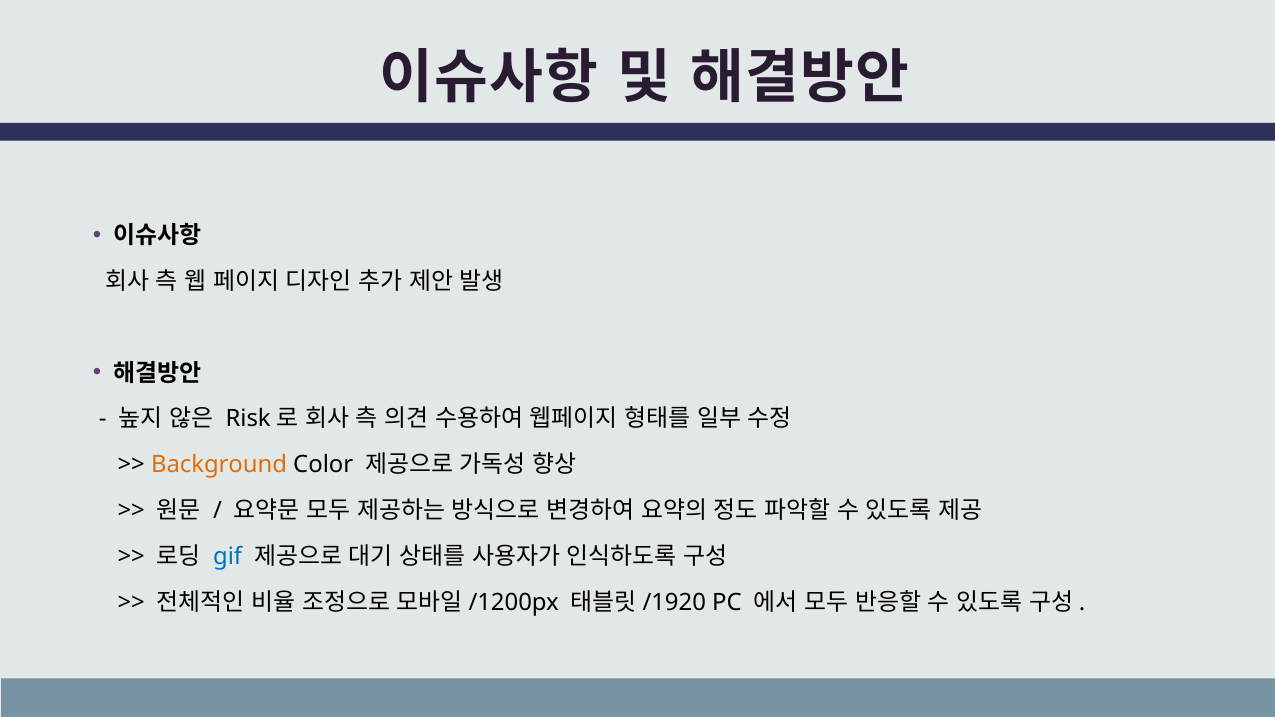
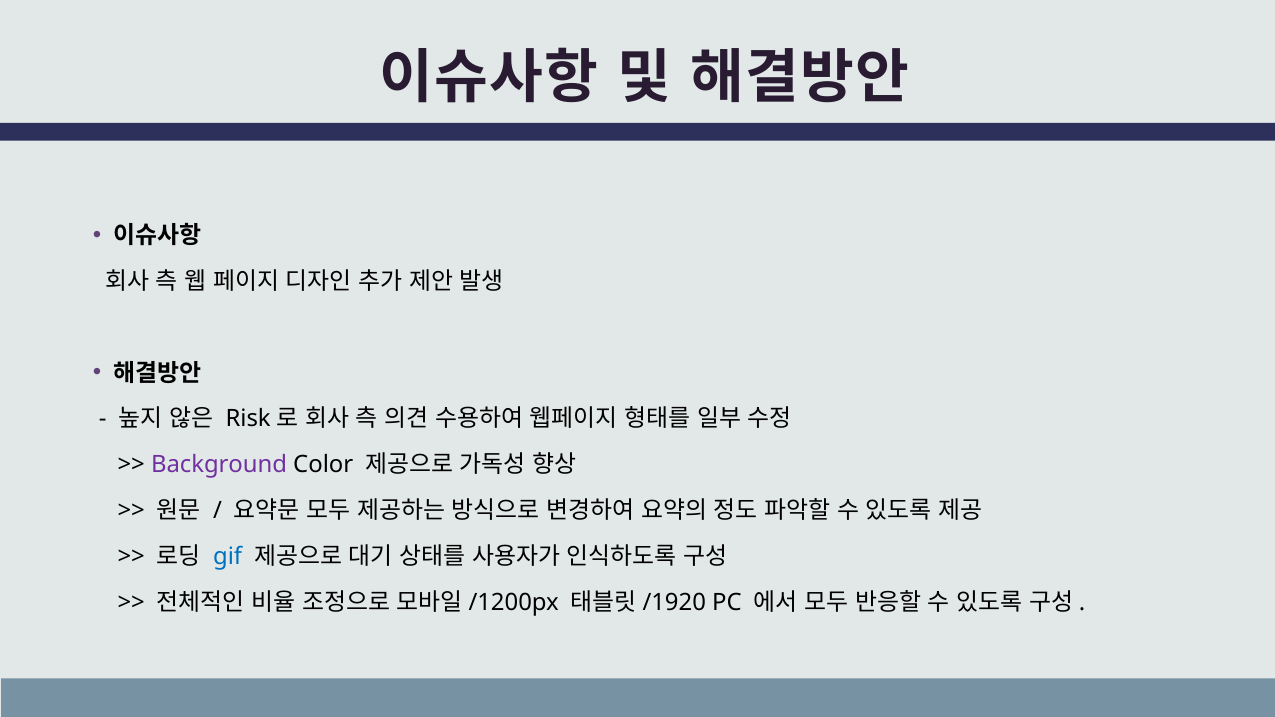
Background colour: orange -> purple (219, 465)
